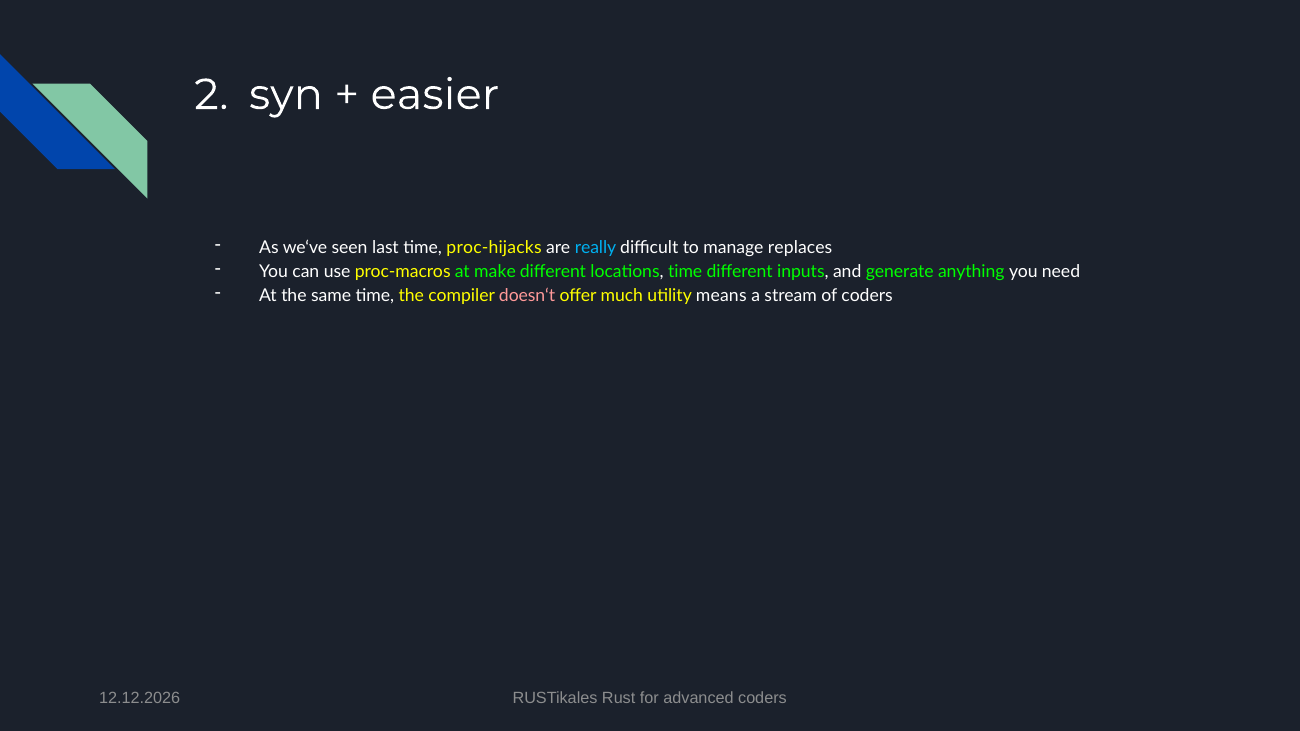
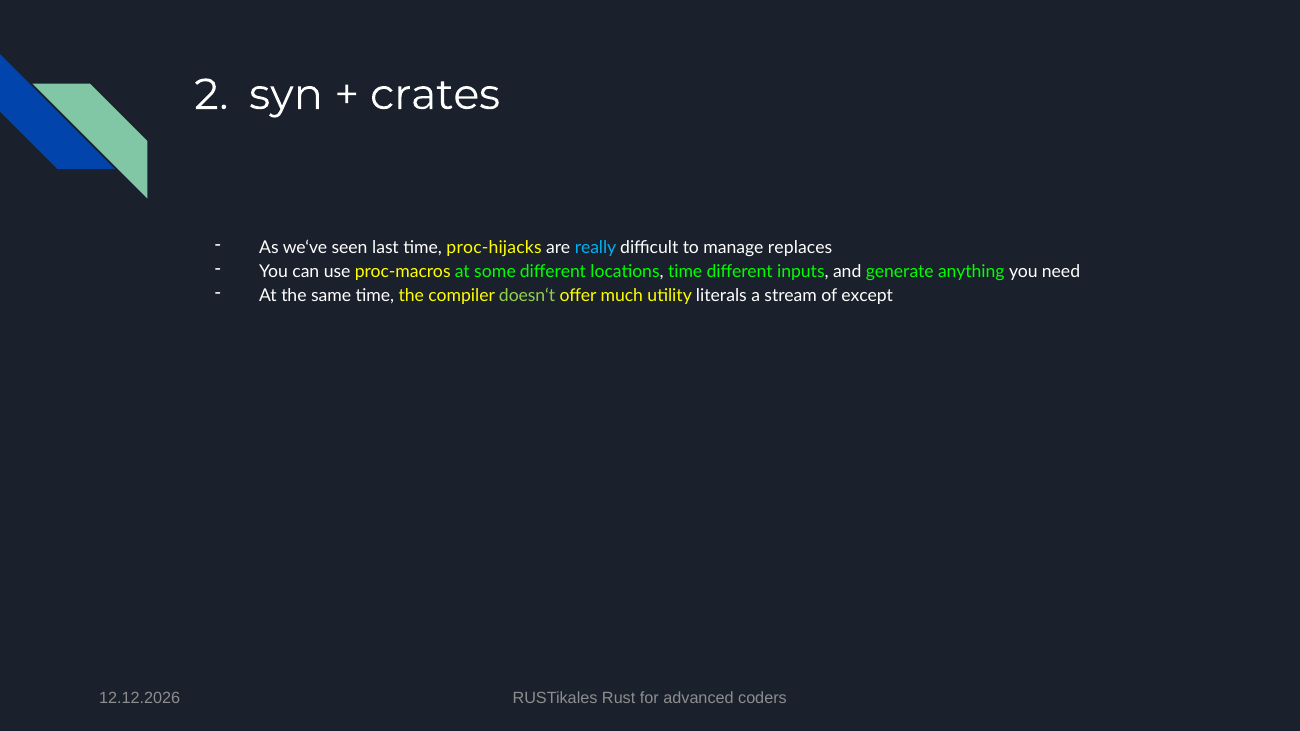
easier: easier -> crates (435, 95)
make: make -> some (495, 272)
doesn‘t colour: pink -> light green (527, 296)
means: means -> literals (721, 296)
of coders: coders -> except (867, 296)
